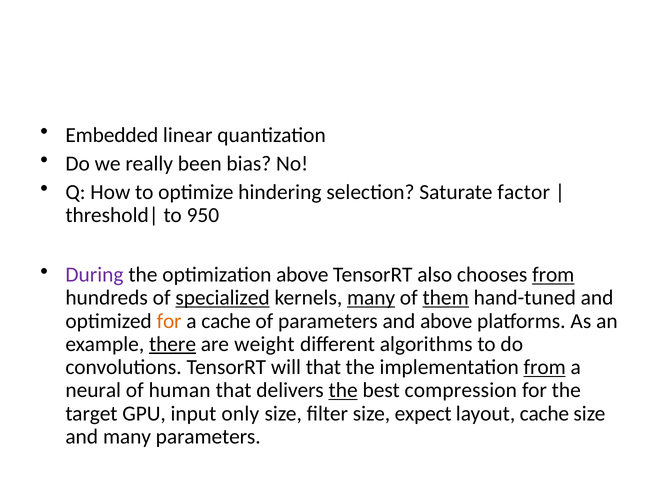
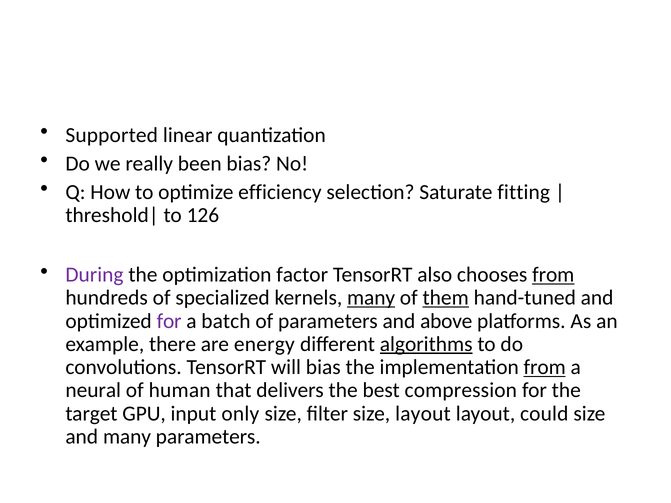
Embedded: Embedded -> Supported (112, 135)
hindering: hindering -> efficiency (280, 192)
factor: factor -> fitting (524, 192)
950: 950 -> 126 (203, 215)
optimization above: above -> factor (302, 275)
specialized underline: present -> none (223, 298)
for colour: orange -> purple (169, 321)
a cache: cache -> batch (226, 321)
there underline: present -> none (173, 344)
weight: weight -> energy (264, 344)
algorithms underline: none -> present (426, 344)
will that: that -> bias (323, 367)
the underline: present -> none (343, 391)
size expect: expect -> layout (423, 414)
layout cache: cache -> could (544, 414)
